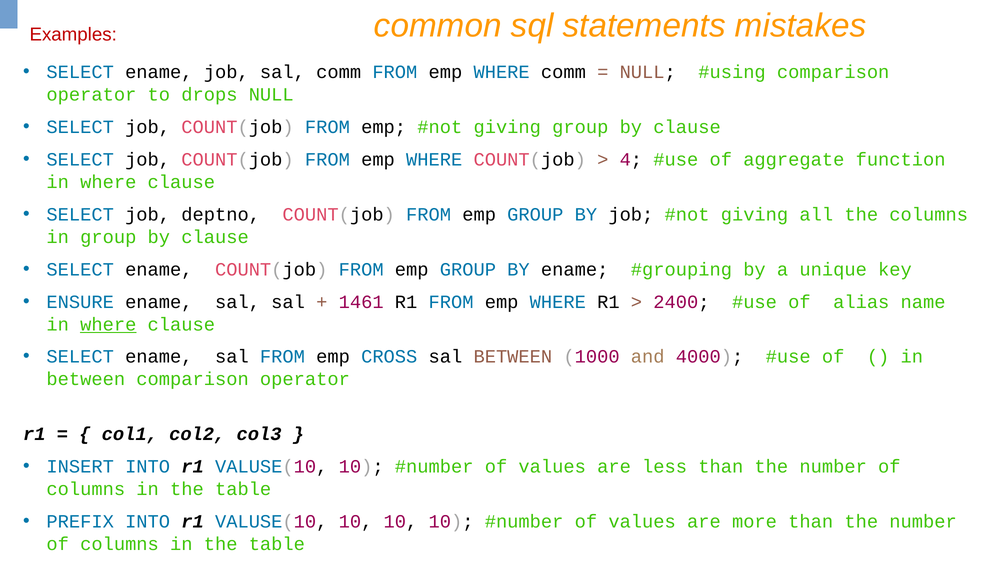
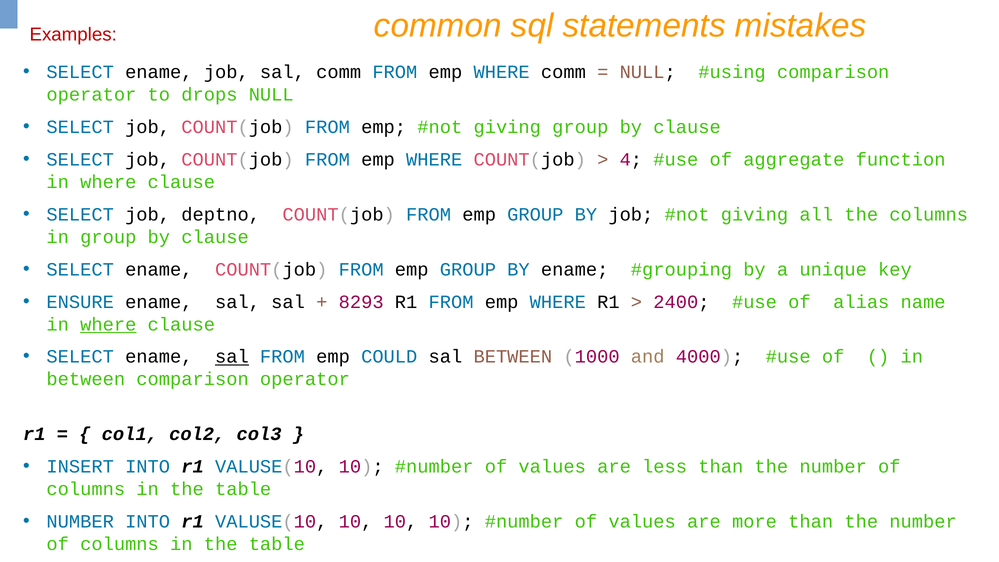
1461: 1461 -> 8293 (361, 302)
sal underline: none -> present (232, 357)
CROSS: CROSS -> COULD (389, 357)
PREFIX: PREFIX -> NUMBER (80, 522)
